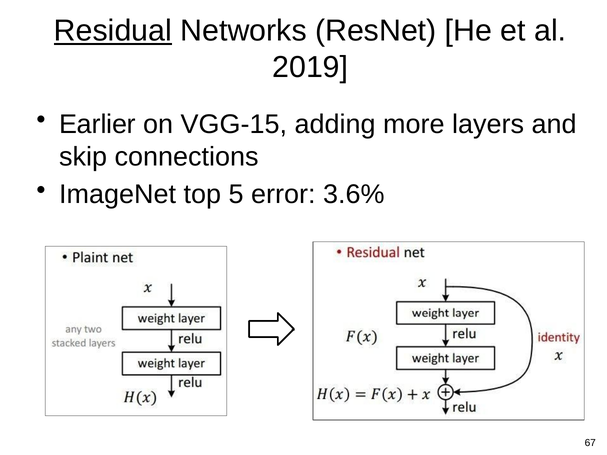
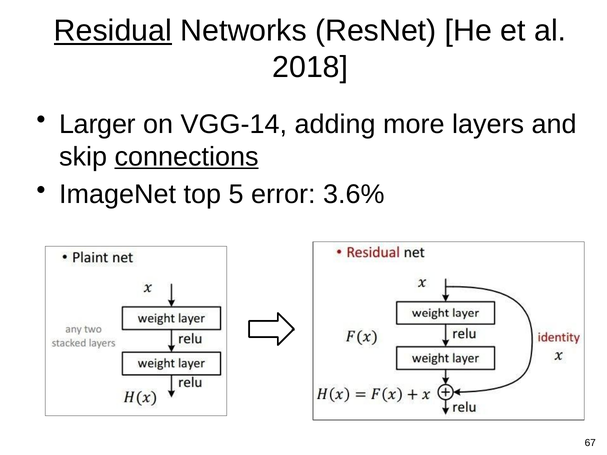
2019: 2019 -> 2018 (310, 67)
Earlier: Earlier -> Larger (98, 124)
VGG-15: VGG-15 -> VGG-14 (234, 124)
connections underline: none -> present (187, 157)
